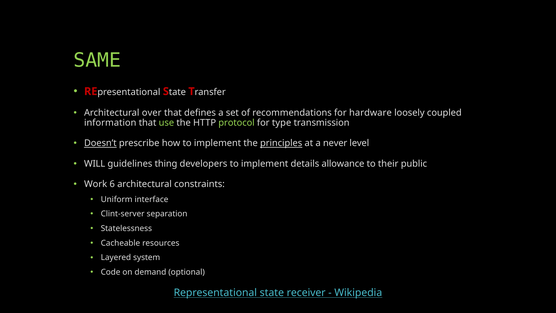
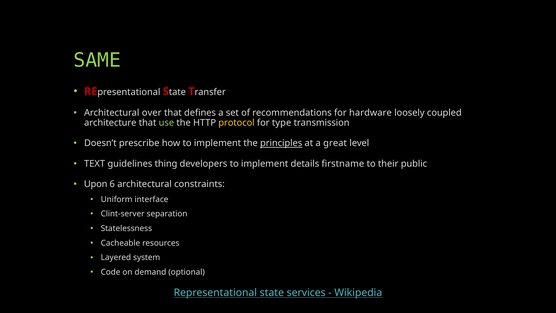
information: information -> architecture (110, 123)
protocol colour: light green -> yellow (237, 123)
Doesn’t underline: present -> none (100, 143)
never: never -> great (335, 143)
WILL: WILL -> TEXT (95, 164)
allowance: allowance -> firstname (343, 164)
Work: Work -> Upon (96, 184)
receiver: receiver -> services (306, 292)
